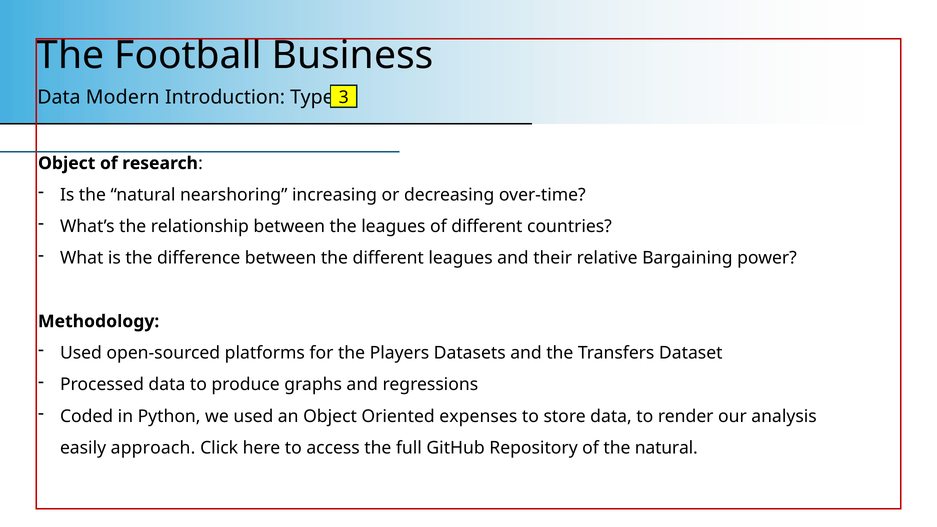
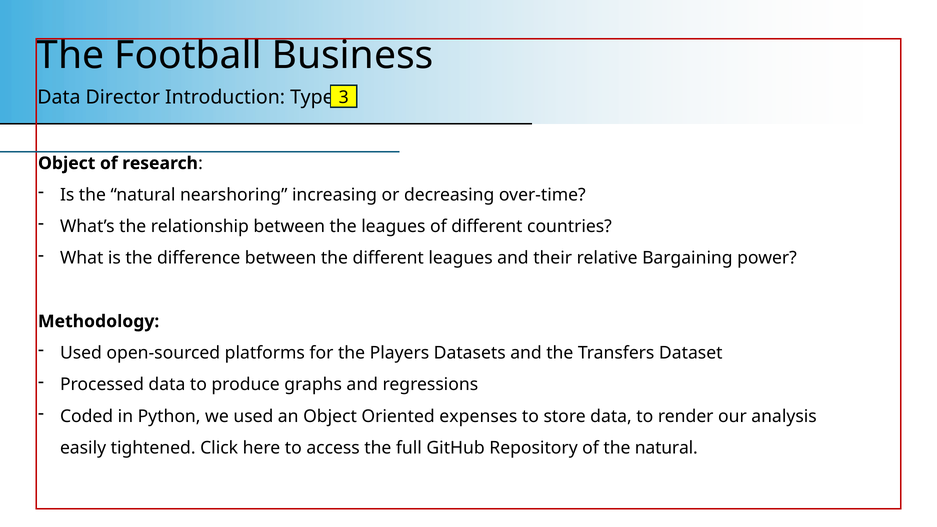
Modern: Modern -> Director (123, 97)
approach: approach -> tightened (153, 448)
